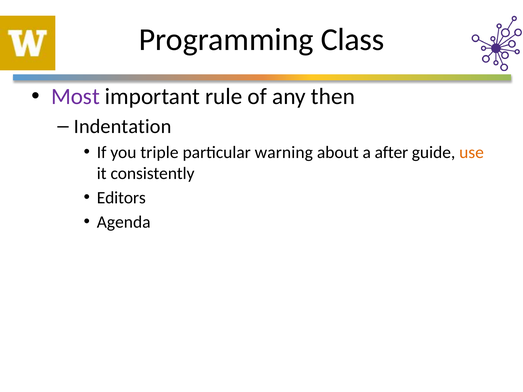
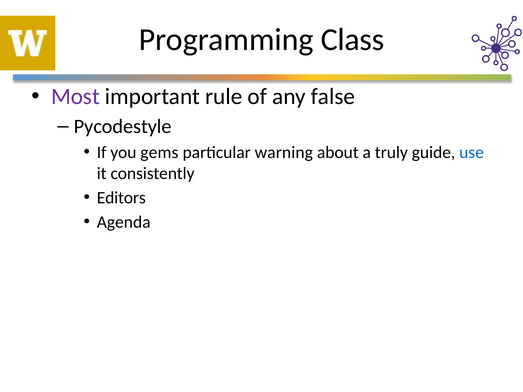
then: then -> false (333, 97)
Indentation: Indentation -> Pycodestyle (123, 127)
triple: triple -> gems (159, 153)
after: after -> truly (391, 153)
use colour: orange -> blue (472, 153)
